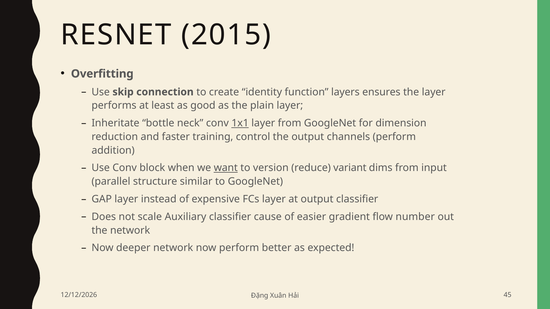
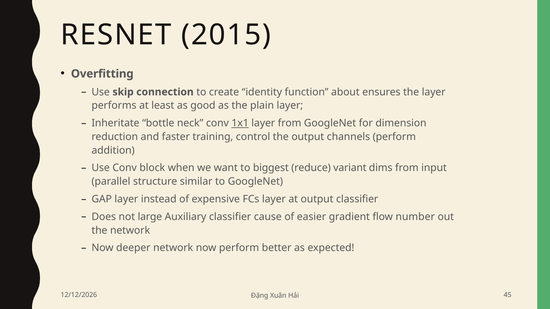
layers: layers -> about (345, 92)
want underline: present -> none (226, 168)
version: version -> biggest (271, 168)
scale: scale -> large (150, 217)
